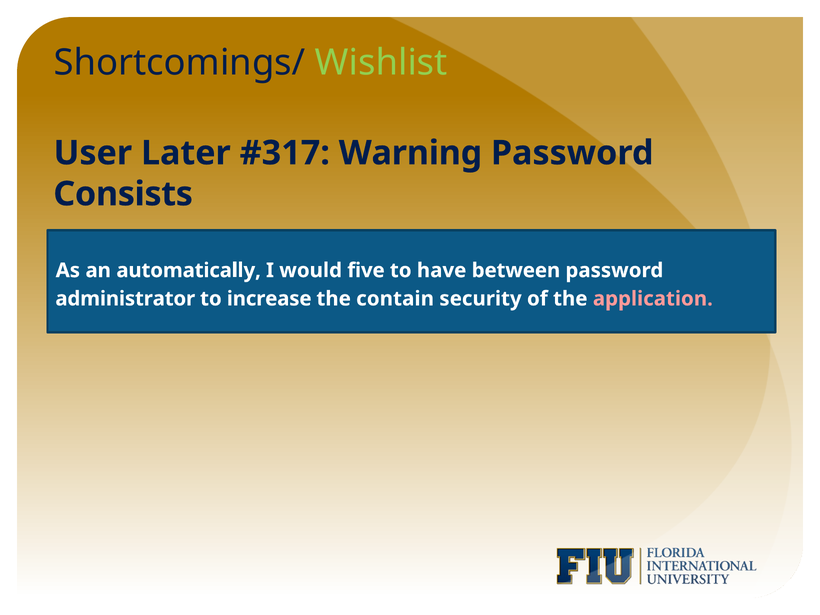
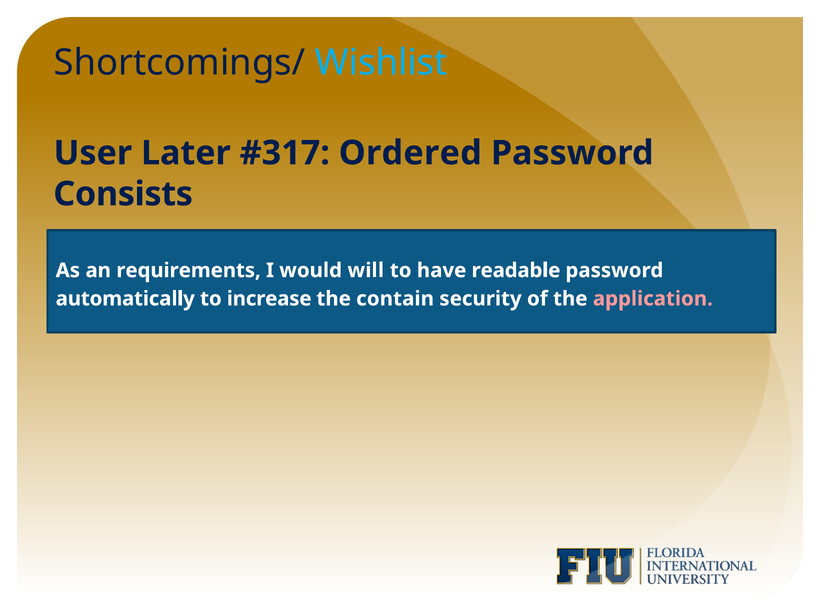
Wishlist colour: light green -> light blue (381, 63)
Warning: Warning -> Ordered (410, 153)
automatically: automatically -> requirements (189, 270)
five: five -> will (366, 270)
between: between -> readable (516, 270)
administrator: administrator -> automatically (125, 299)
